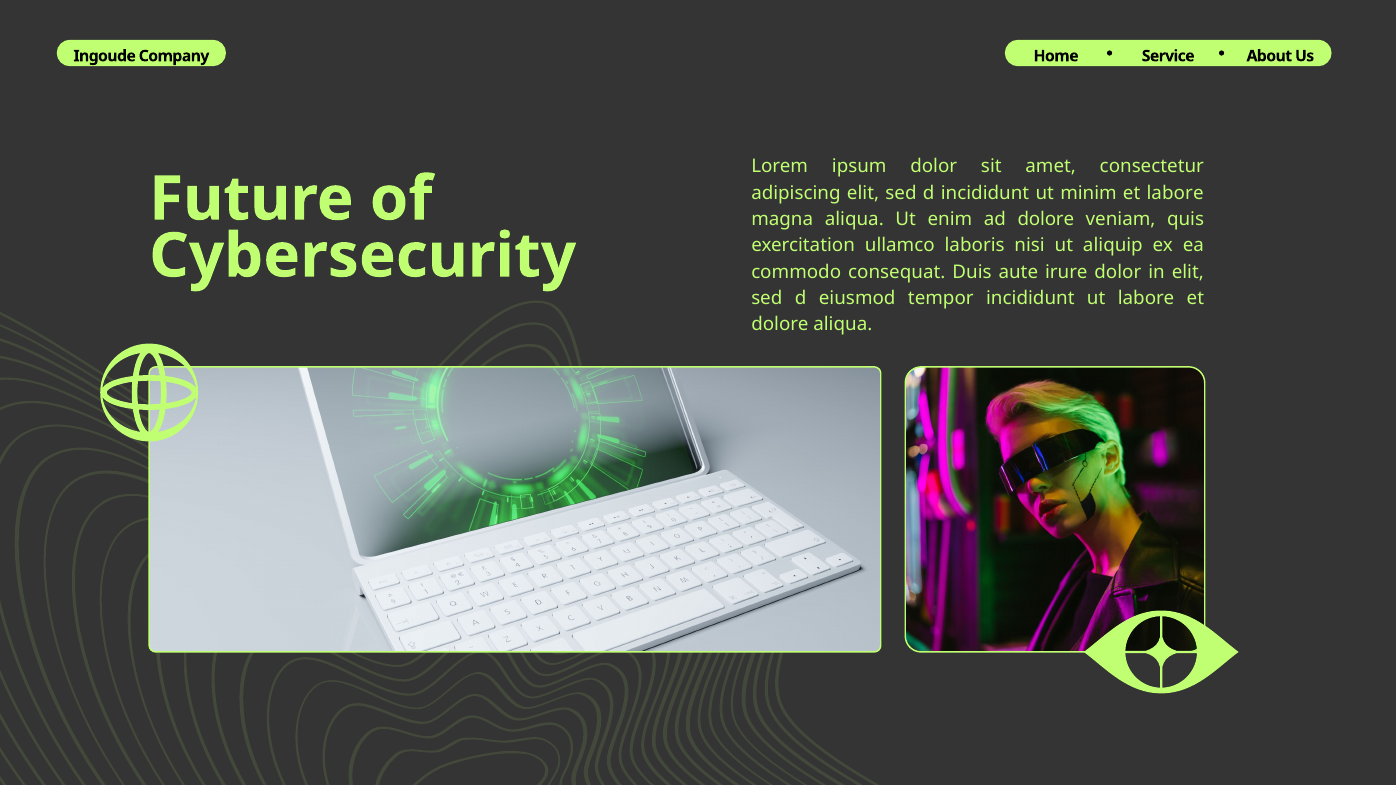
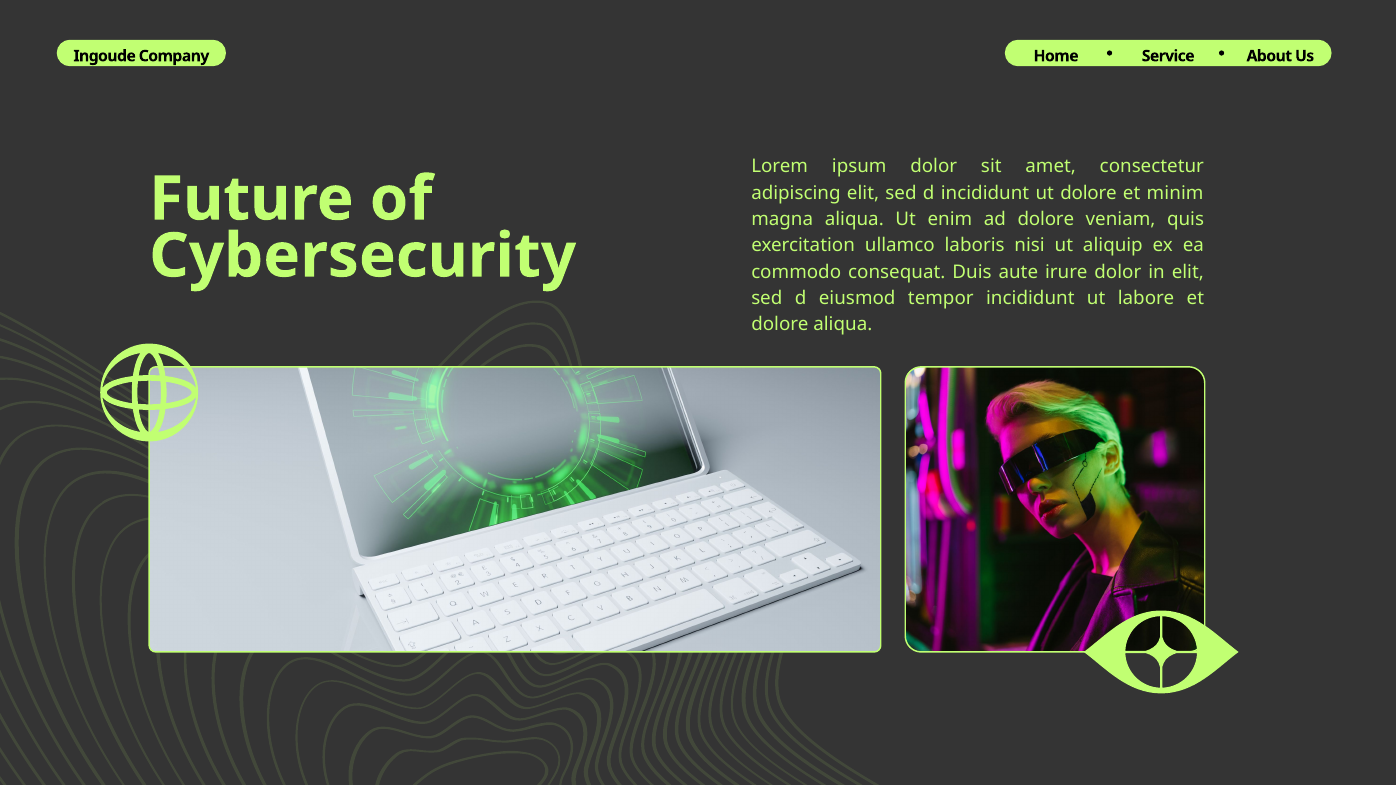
ut minim: minim -> dolore (1089, 193)
et labore: labore -> minim (1175, 193)
